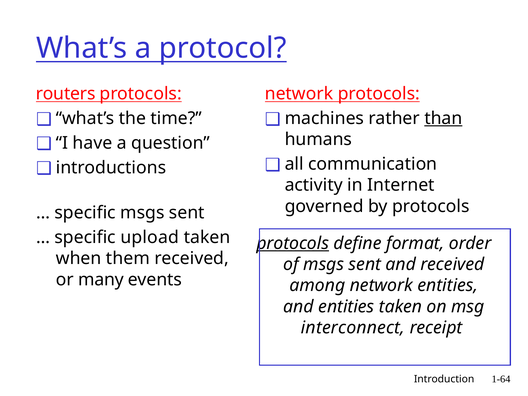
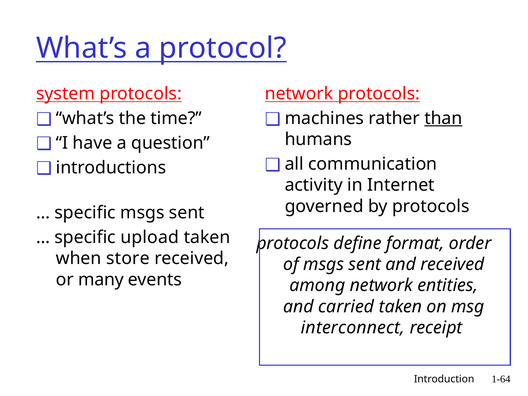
routers: routers -> system (66, 94)
protocols underline: present -> none (293, 243)
them: them -> store (128, 258)
and entities: entities -> carried (346, 307)
